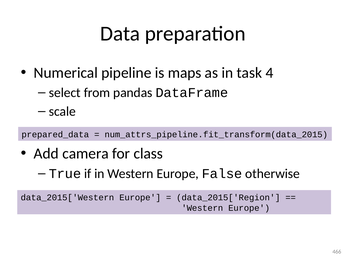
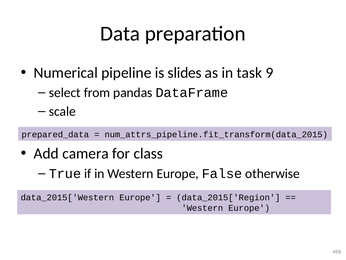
maps: maps -> slides (185, 73)
4: 4 -> 9 (269, 73)
